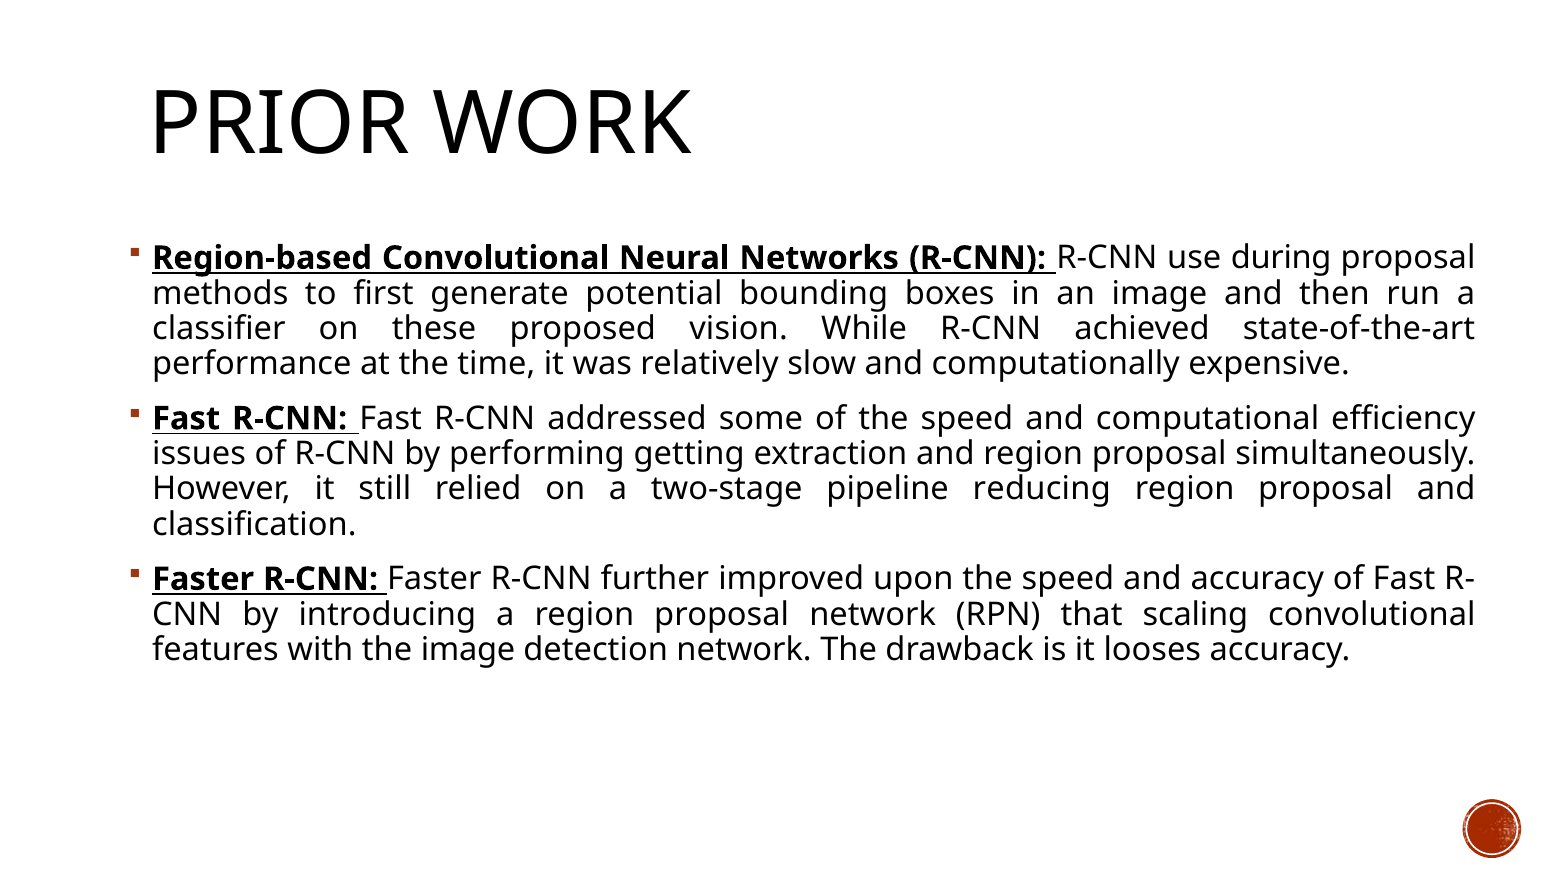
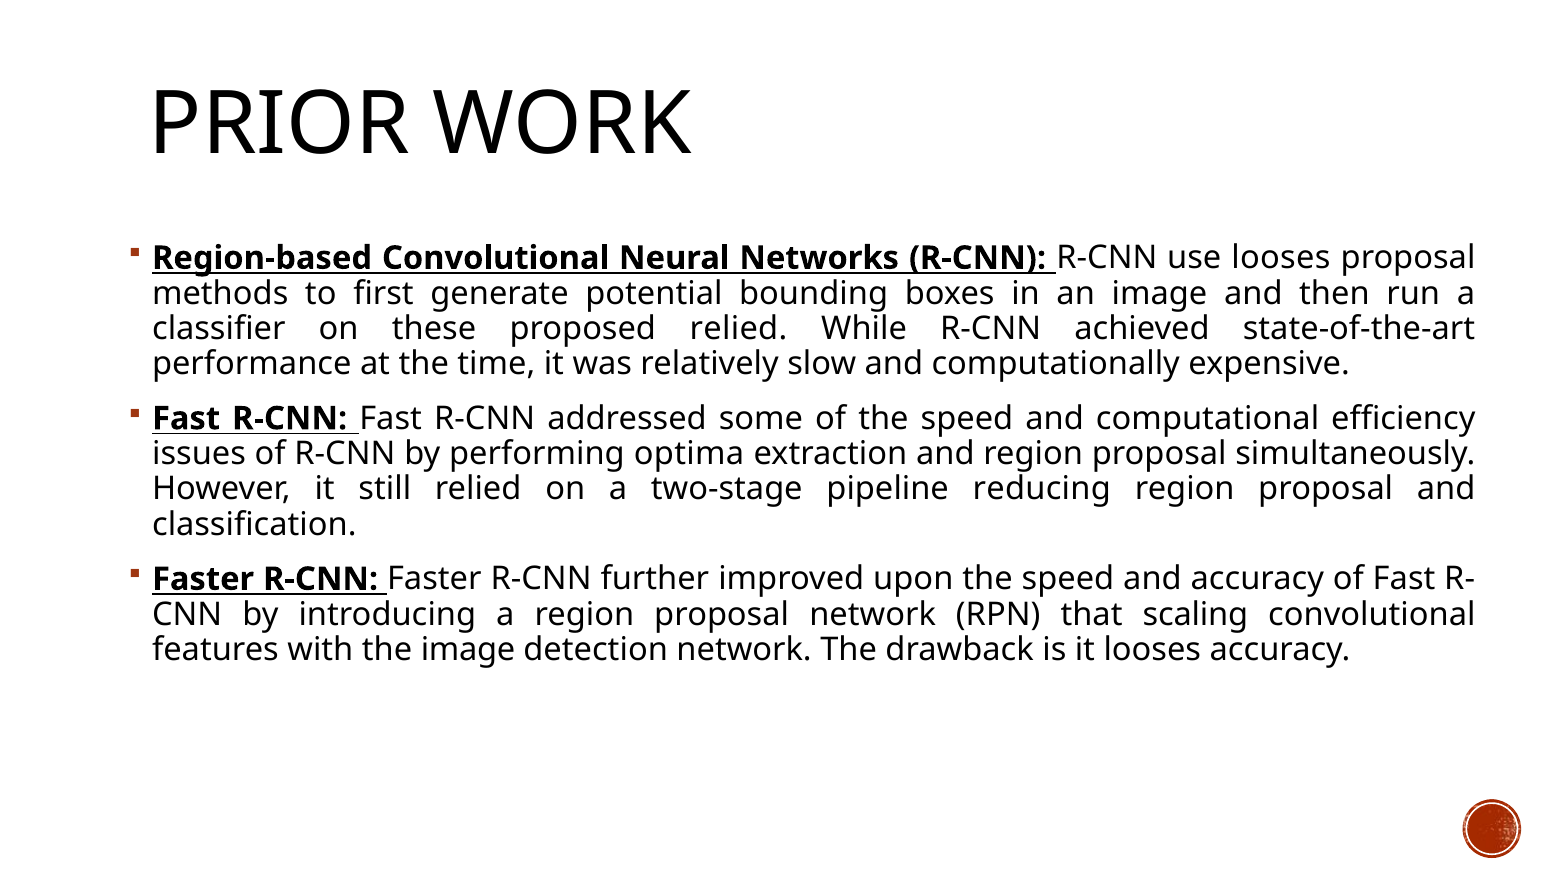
use during: during -> looses (1281, 258)
proposed vision: vision -> relied (738, 328)
getting: getting -> optima (689, 454)
